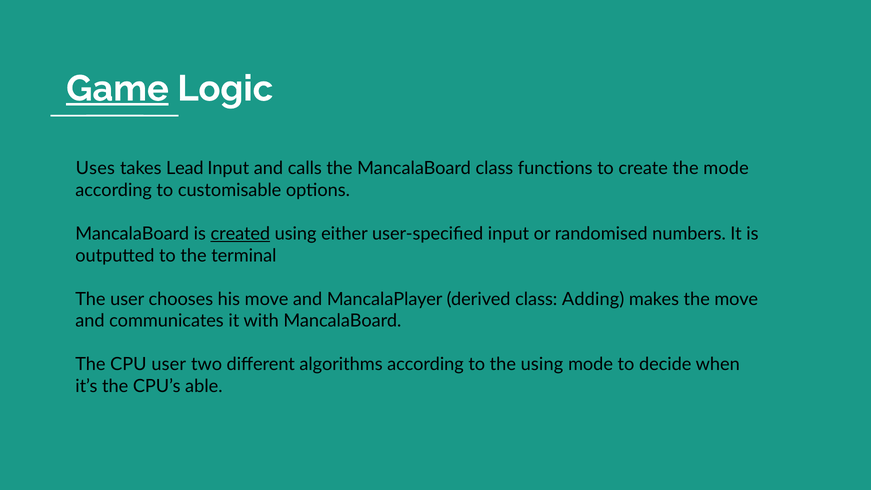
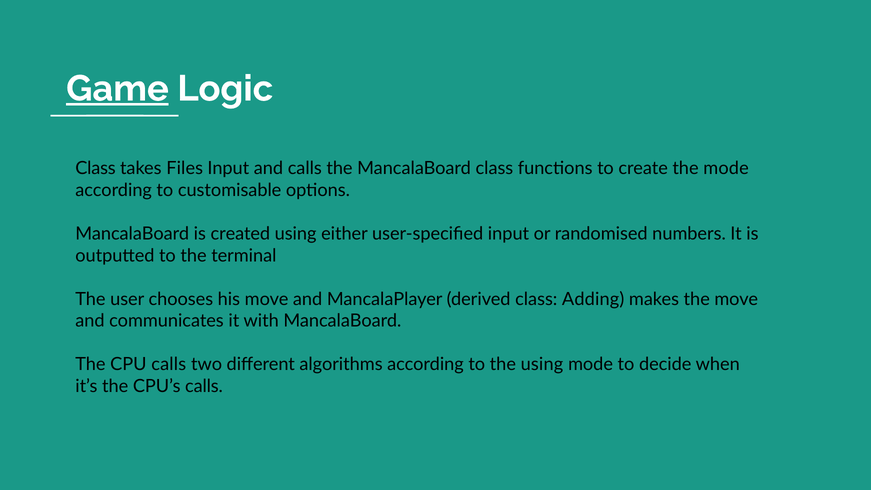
Uses: Uses -> Class (95, 168)
Lead: Lead -> Files (185, 168)
created underline: present -> none (240, 234)
CPU user: user -> calls (169, 364)
CPU’s able: able -> calls (204, 386)
